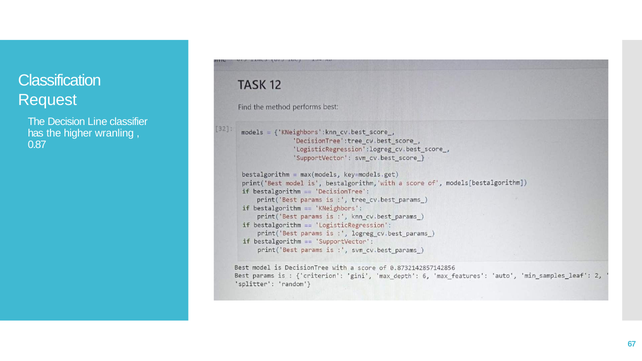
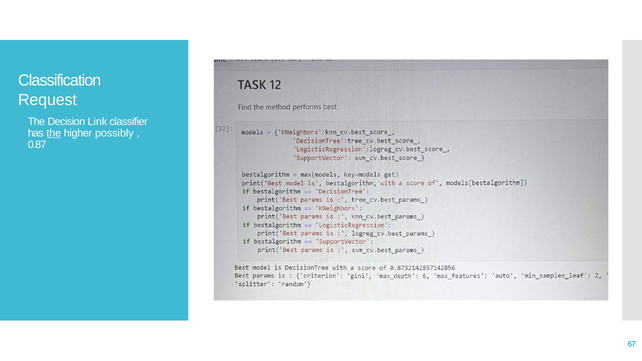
Line: Line -> Link (97, 122)
the underline: none -> present (54, 133)
wranling: wranling -> possibly (114, 133)
